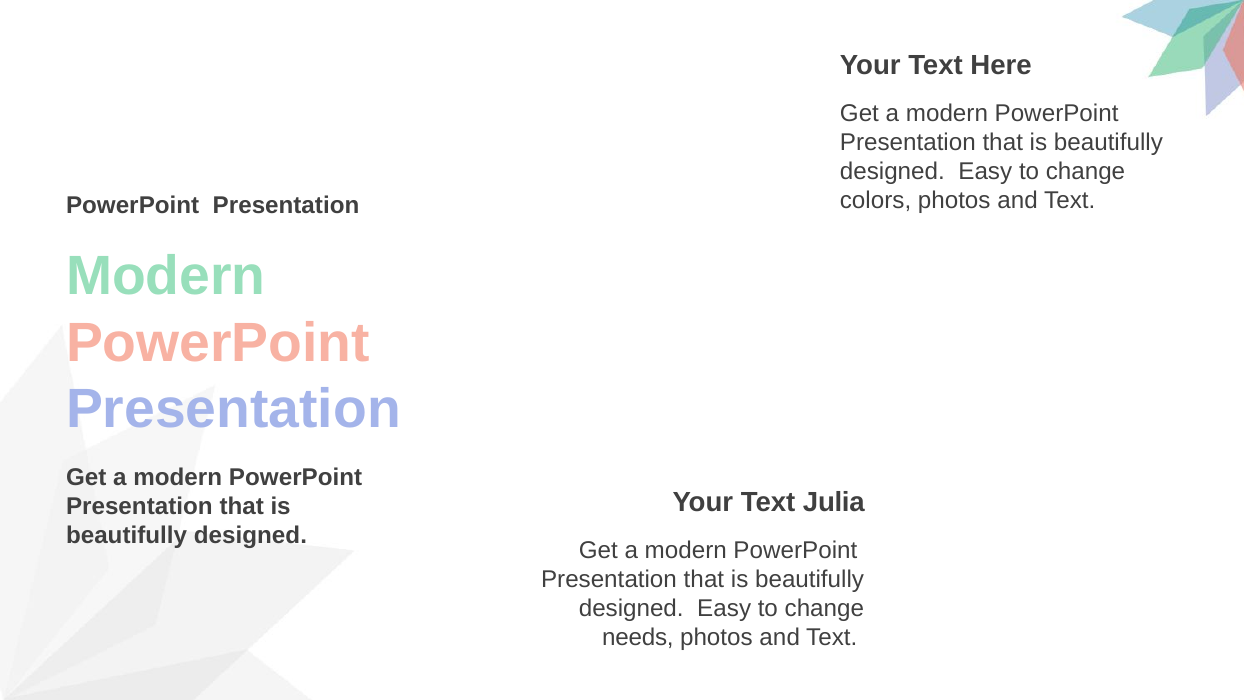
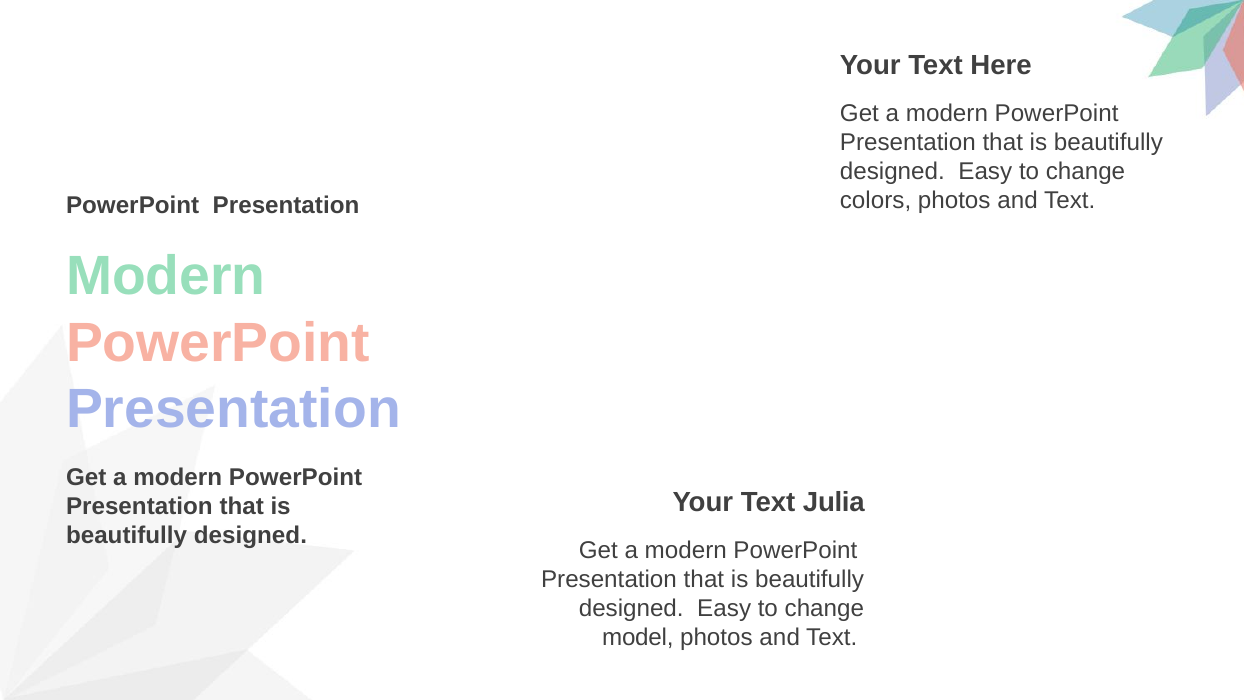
needs: needs -> model (638, 637)
